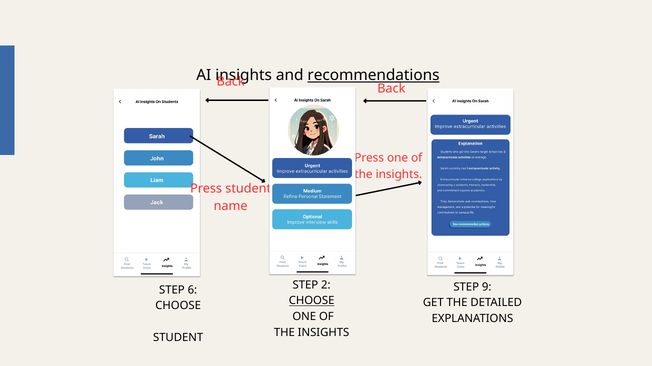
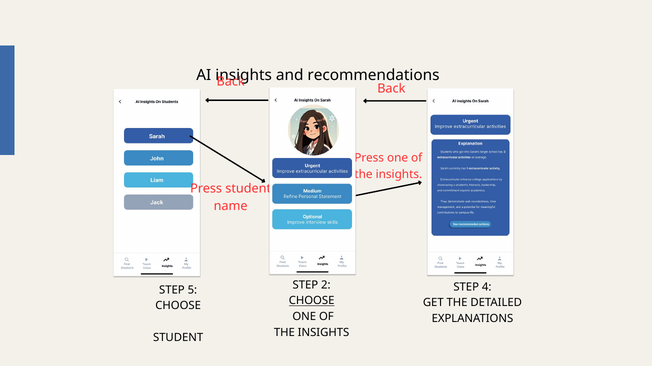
recommendations underline: present -> none (374, 75)
9: 9 -> 4 (487, 287)
6: 6 -> 5 (192, 290)
